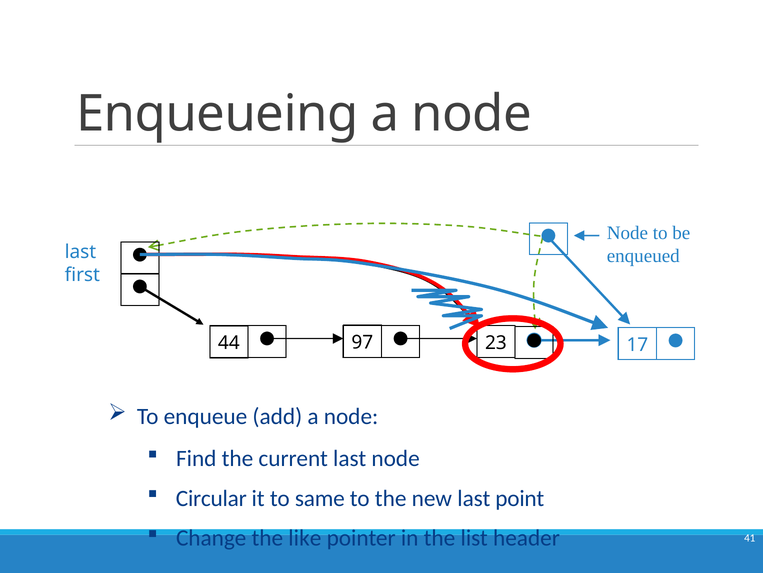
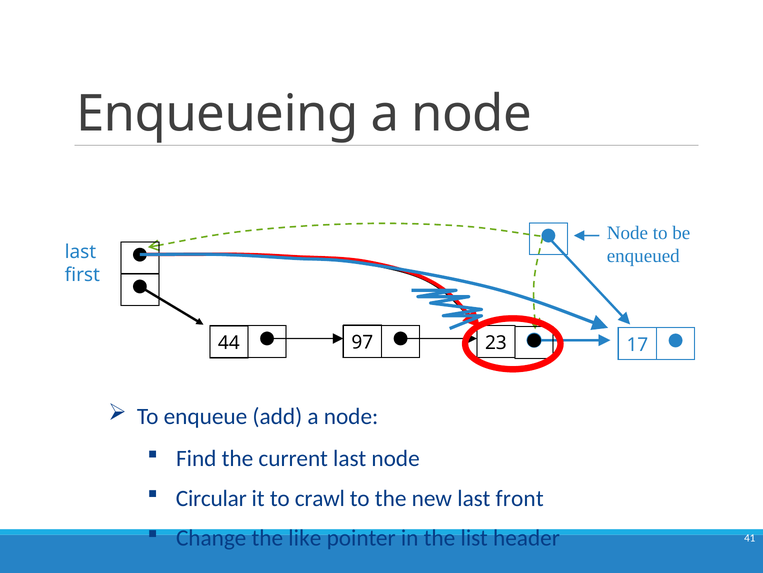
same: same -> crawl (320, 498)
point: point -> front (520, 498)
